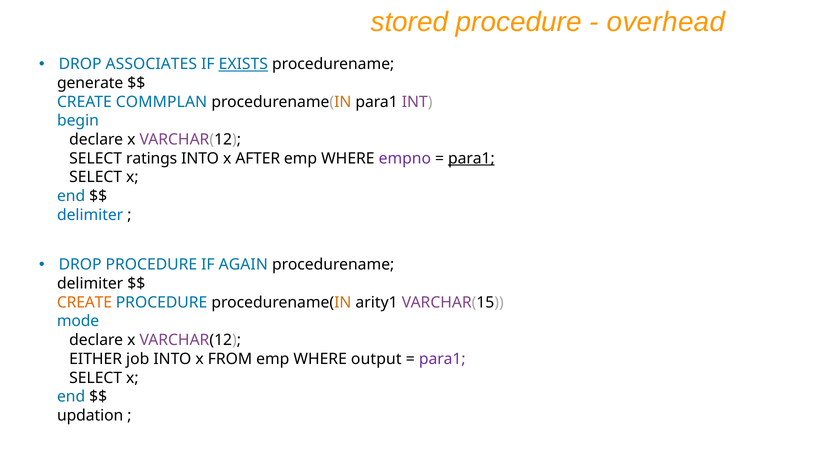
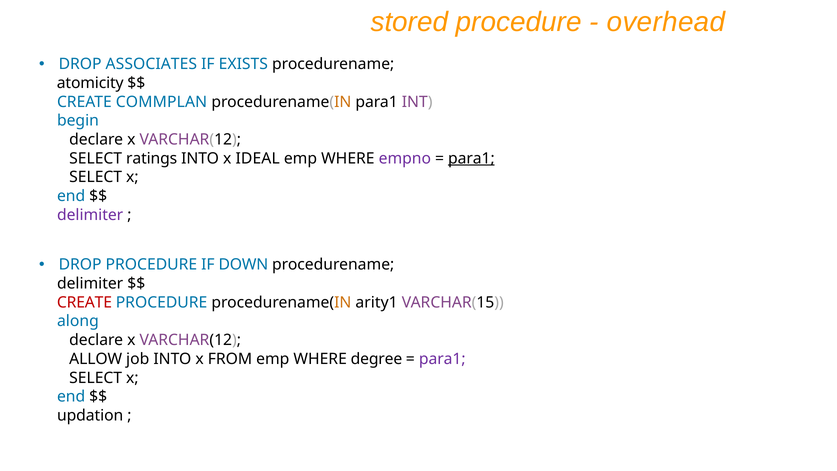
EXISTS underline: present -> none (243, 64)
generate: generate -> atomicity (90, 83)
AFTER: AFTER -> IDEAL (258, 158)
delimiter colour: blue -> purple (90, 215)
AGAIN: AGAIN -> DOWN (243, 265)
CREATE colour: orange -> red (84, 302)
mode: mode -> along (78, 321)
EITHER: EITHER -> ALLOW (96, 359)
output: output -> degree (376, 359)
